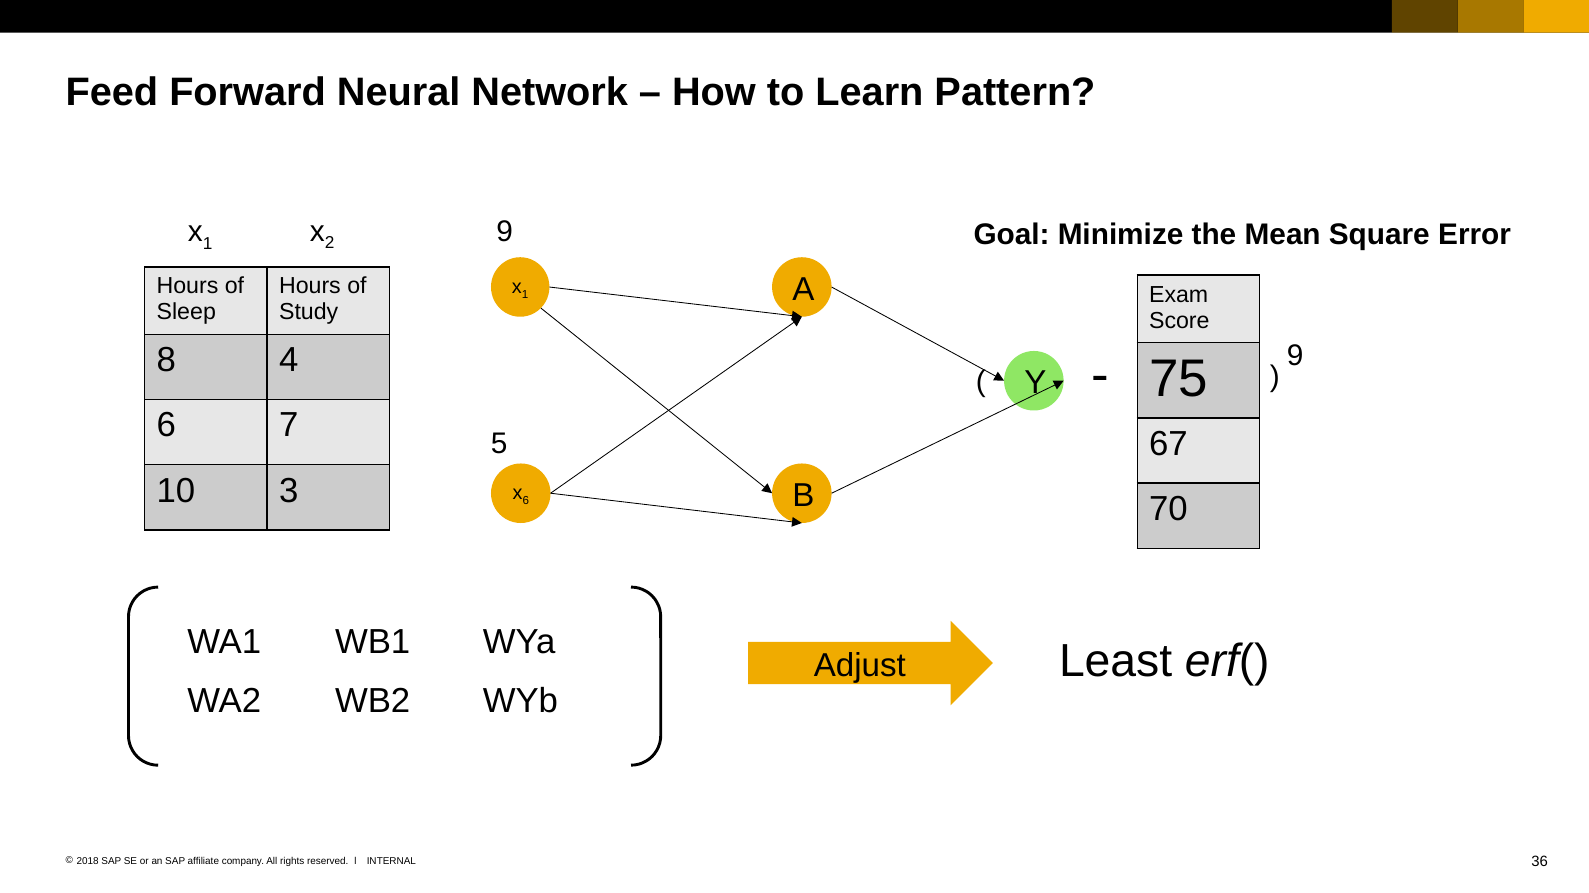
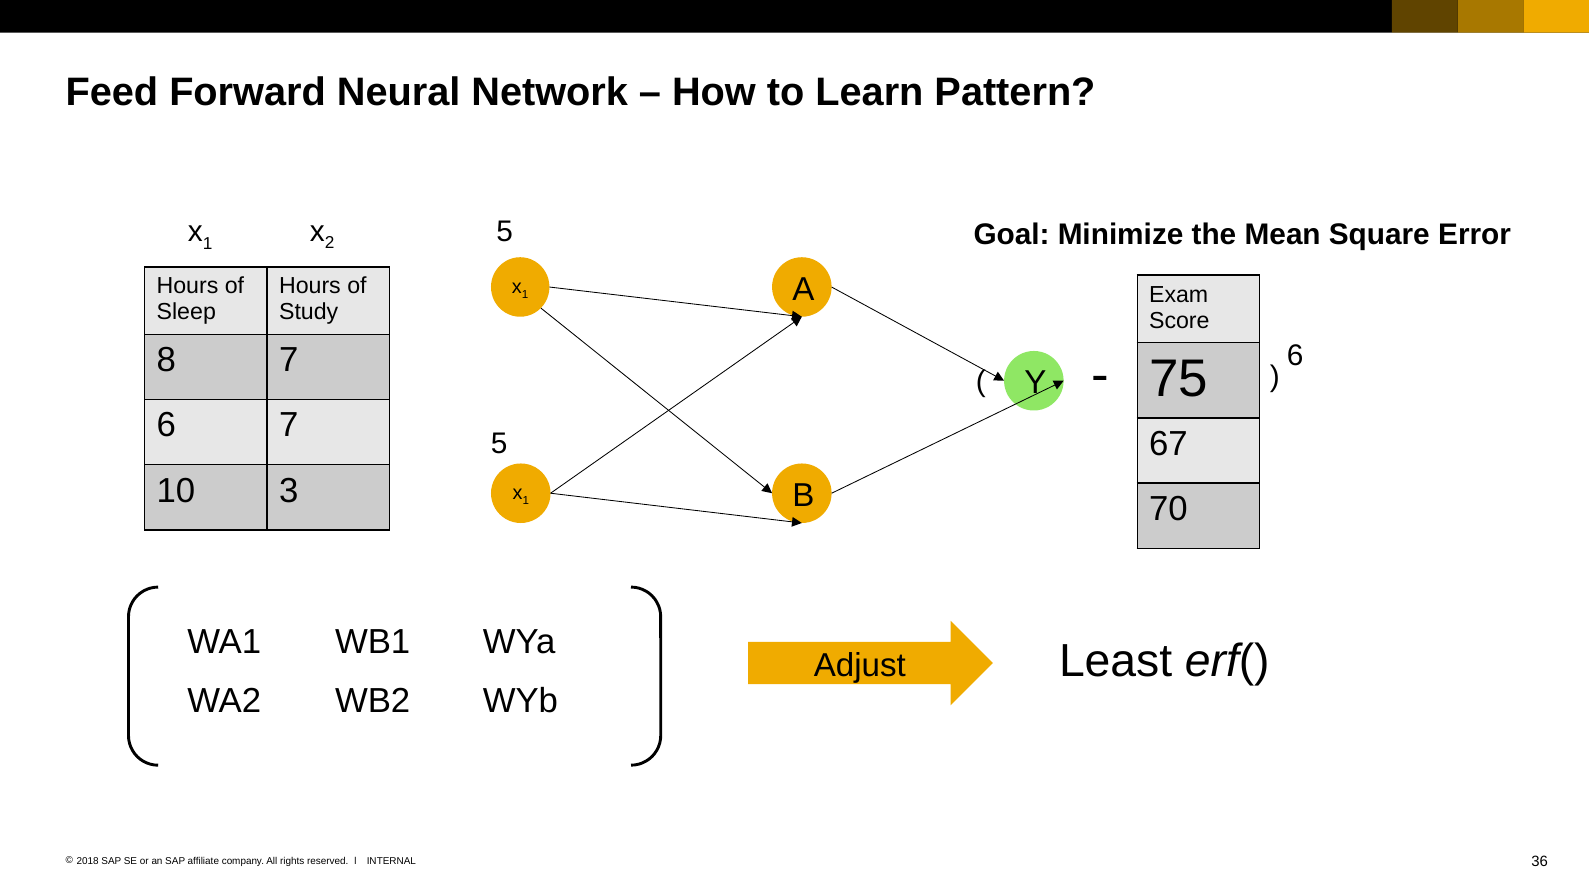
2 9: 9 -> 5 (505, 232)
8 4: 4 -> 7 (289, 360)
9: 9 -> 6 (1295, 356)
6: 6 -> 1 (526, 501)
